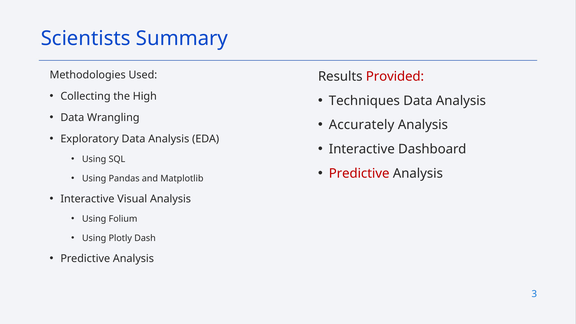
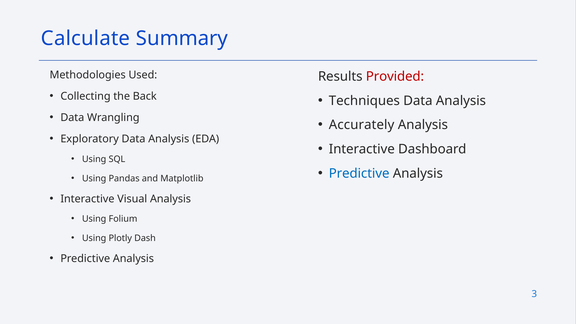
Scientists: Scientists -> Calculate (86, 38)
High: High -> Back (145, 96)
Predictive colour: red -> blue (359, 173)
